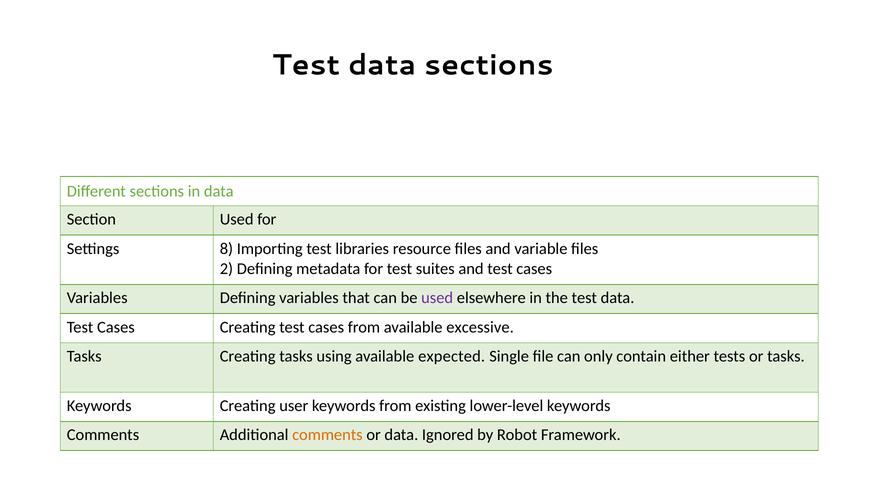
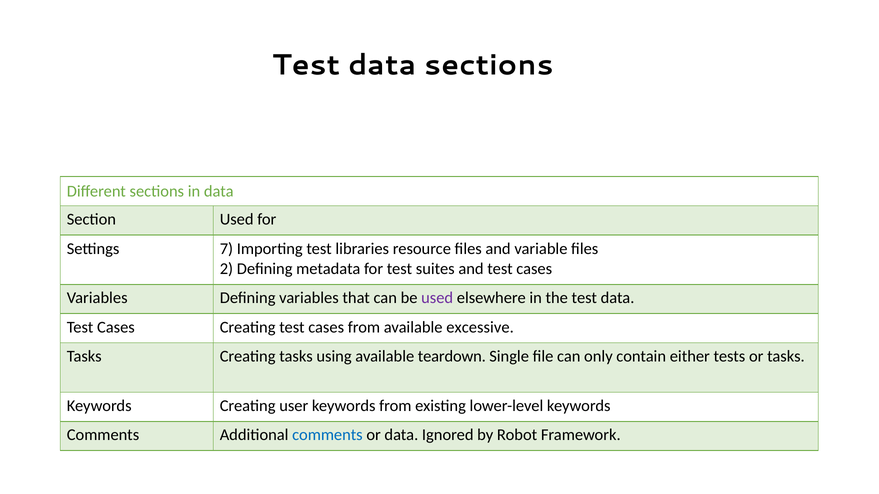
8: 8 -> 7 (226, 249)
expected: expected -> teardown (452, 357)
comments colour: orange -> blue (327, 435)
